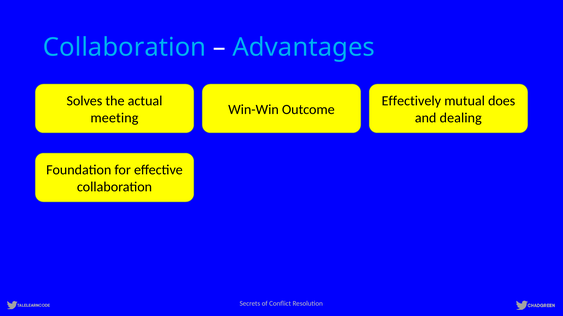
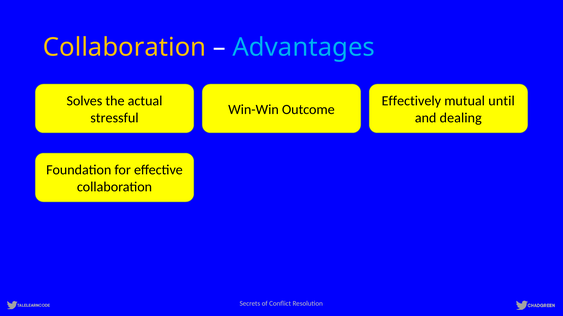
Collaboration colour: light blue -> yellow (125, 47)
does: does -> until (502, 101)
meeting: meeting -> stressful (114, 118)
